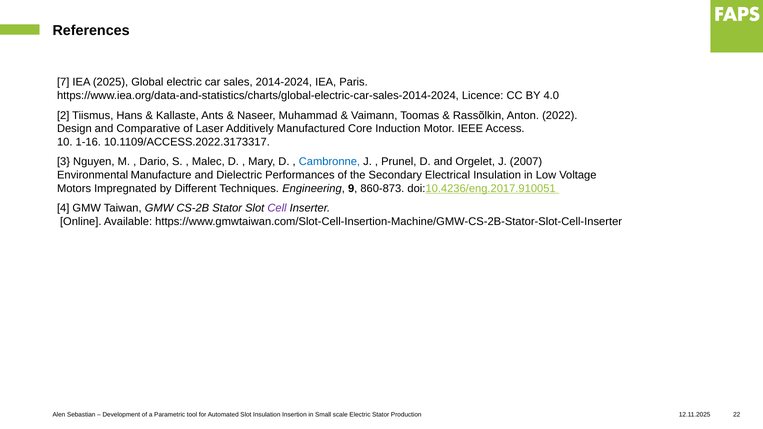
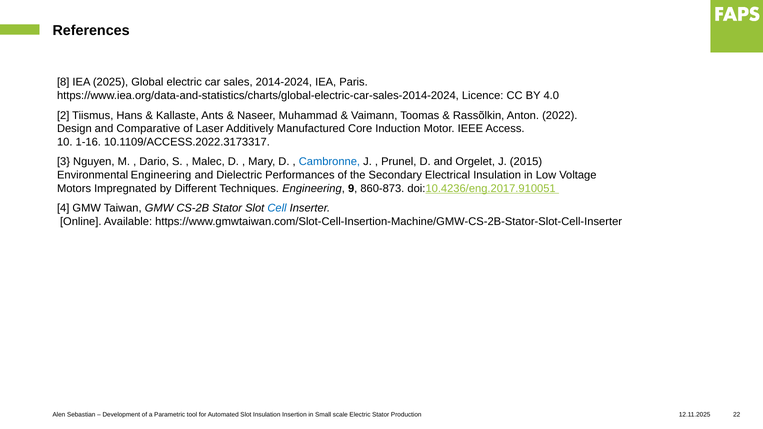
7: 7 -> 8 (63, 82)
2007: 2007 -> 2015 (526, 162)
Environmental Manufacture: Manufacture -> Engineering (161, 175)
Cell colour: purple -> blue (277, 208)
